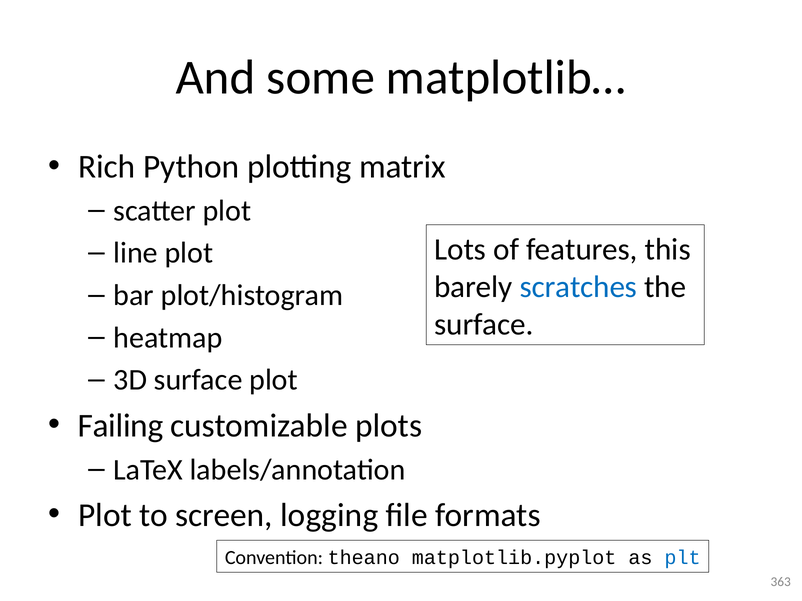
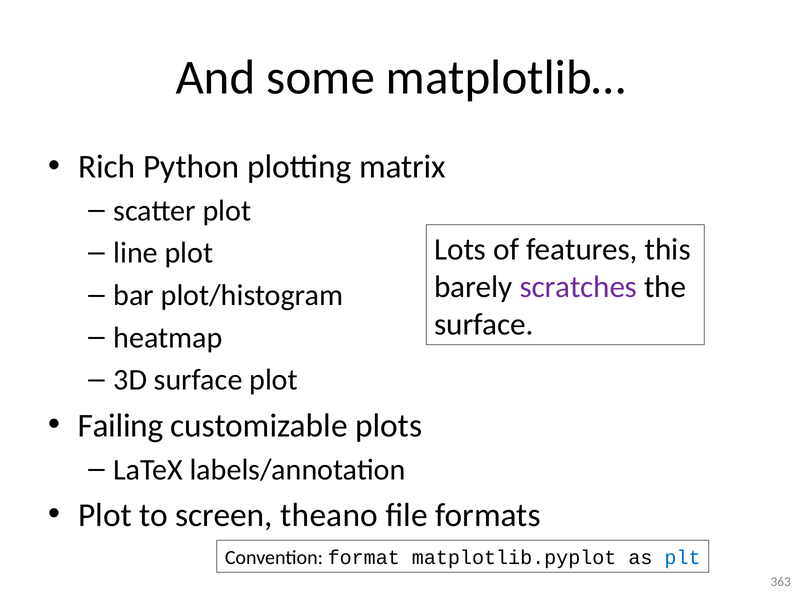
scratches colour: blue -> purple (578, 287)
logging: logging -> theano (329, 515)
theano: theano -> format (364, 558)
